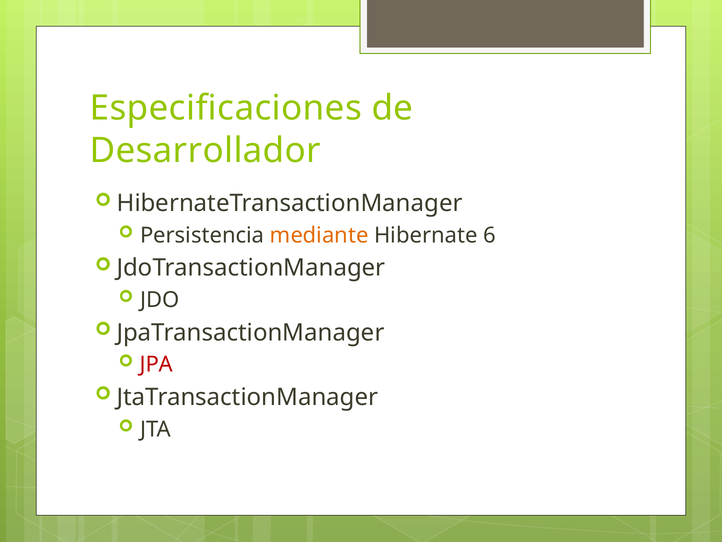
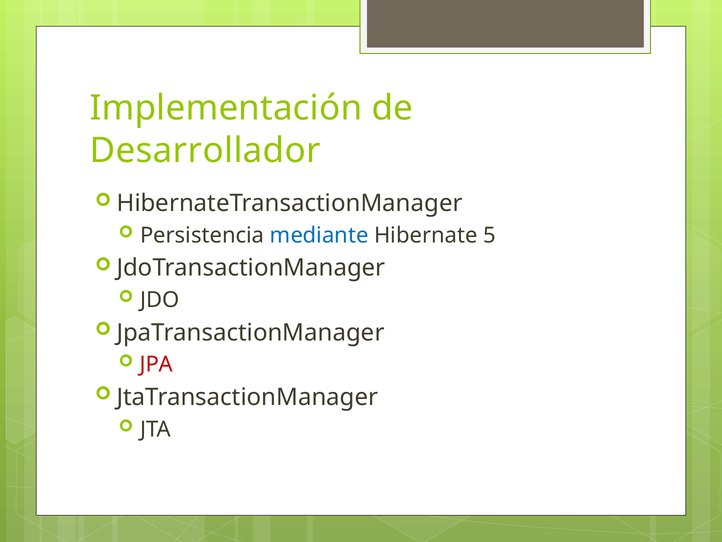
Especificaciones: Especificaciones -> Implementación (226, 108)
mediante colour: orange -> blue (319, 235)
6: 6 -> 5 (490, 235)
